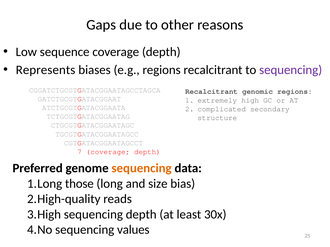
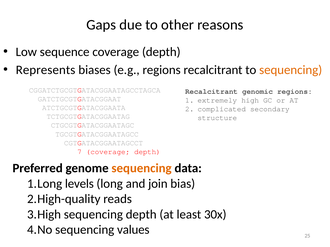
sequencing colour: purple -> orange (291, 70)
those: those -> levels (79, 184)
size: size -> join (158, 184)
